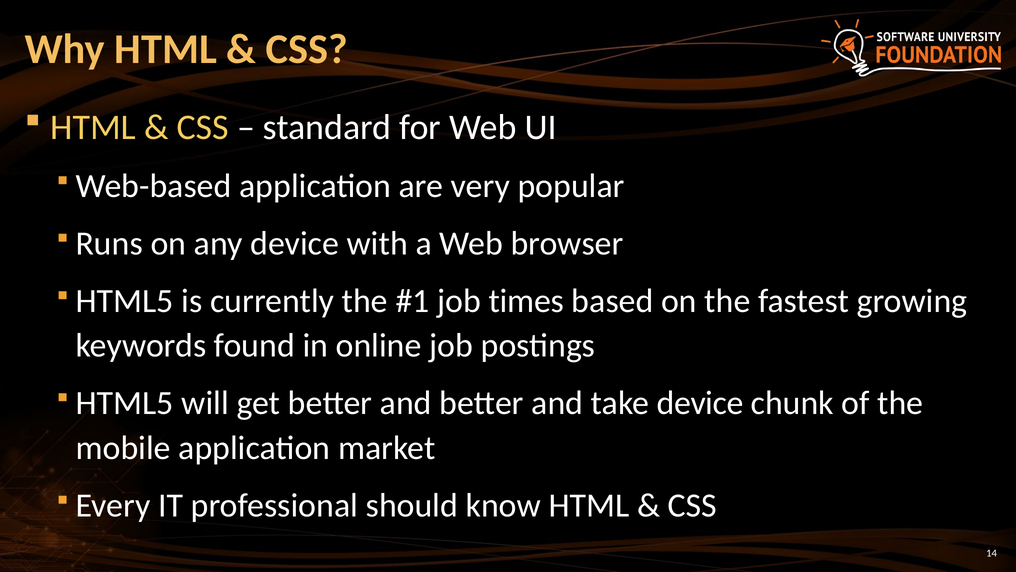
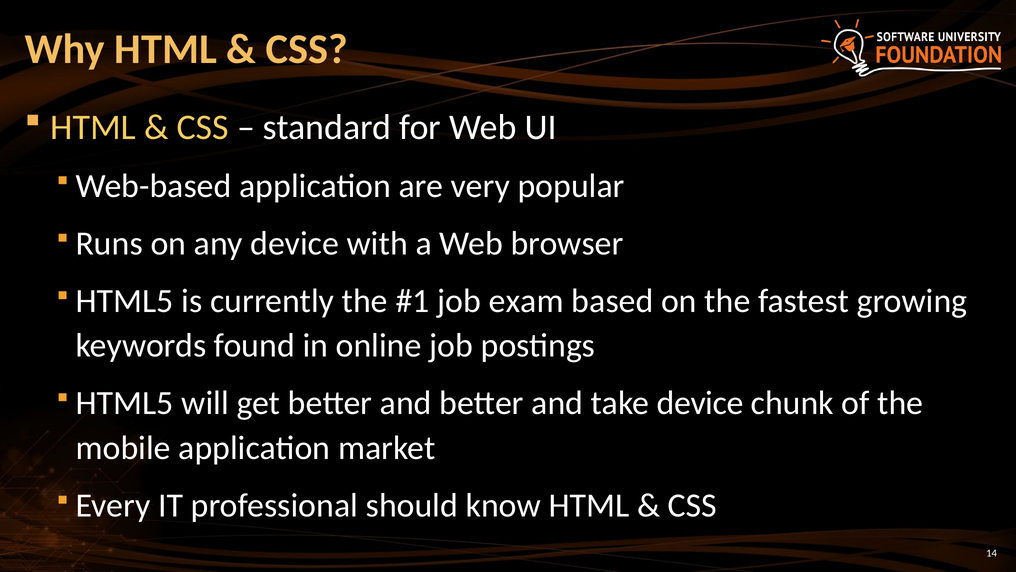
times: times -> exam (526, 301)
